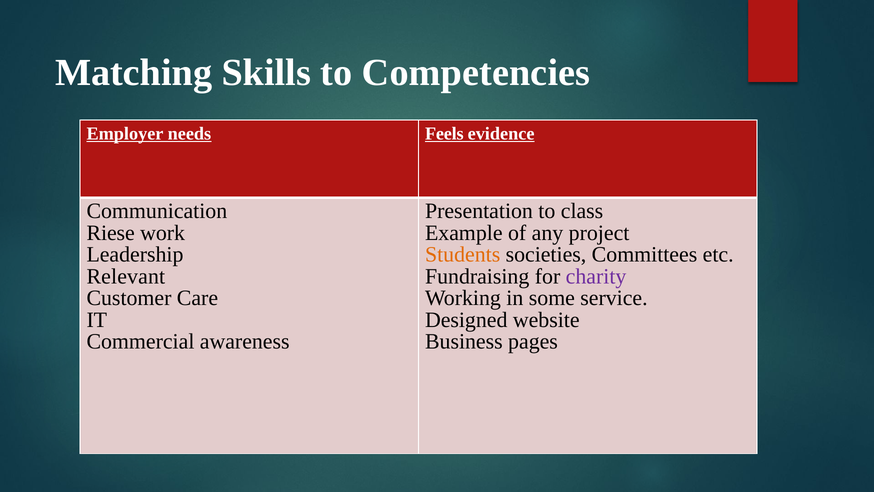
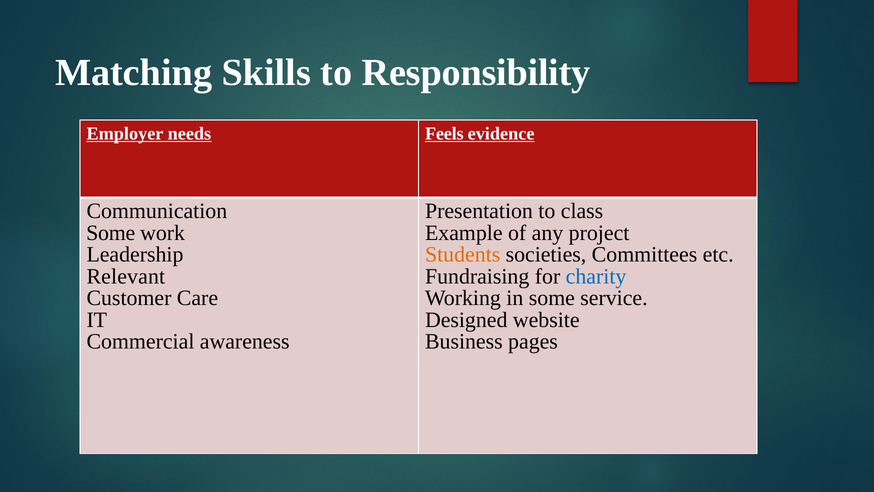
Competencies: Competencies -> Responsibility (476, 73)
Riese: Riese -> Some (111, 233)
charity colour: purple -> blue (596, 276)
